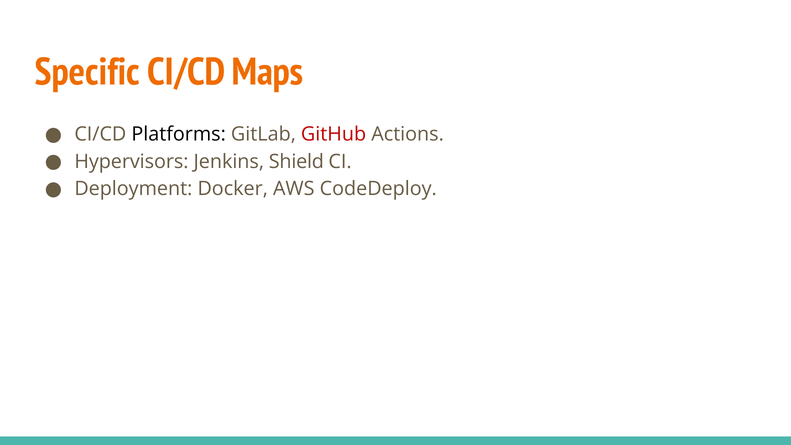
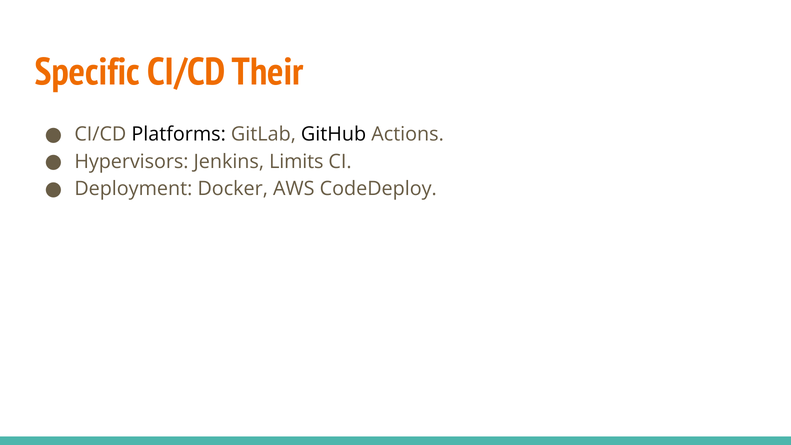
Maps: Maps -> Their (268, 72)
GitHub colour: red -> black (334, 134)
Shield: Shield -> Limits (296, 162)
